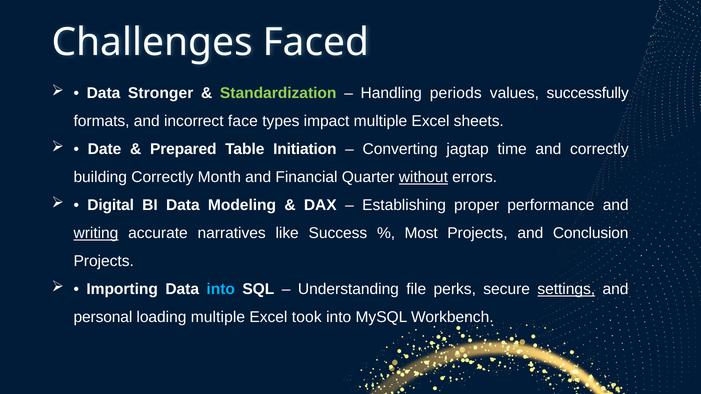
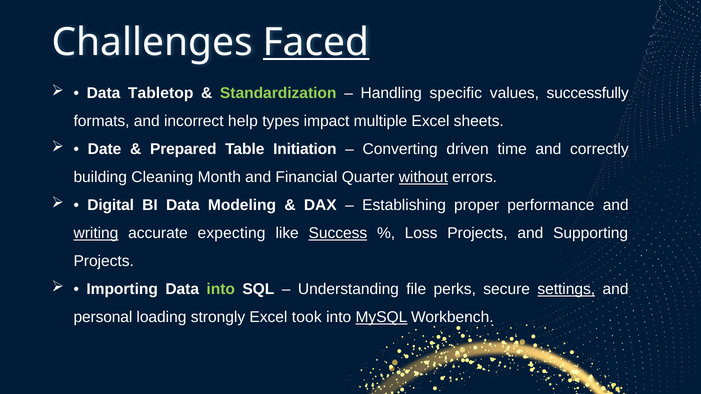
Faced underline: none -> present (316, 42)
Stronger: Stronger -> Tabletop (161, 93)
periods: periods -> specific (456, 93)
face: face -> help (243, 121)
jagtap: jagtap -> driven (468, 149)
building Correctly: Correctly -> Cleaning (162, 177)
narratives: narratives -> expecting (232, 233)
Success underline: none -> present (338, 233)
Most: Most -> Loss (421, 233)
Conclusion: Conclusion -> Supporting (591, 233)
into colour: light blue -> light green (221, 289)
loading multiple: multiple -> strongly (218, 317)
MySQL underline: none -> present (381, 317)
